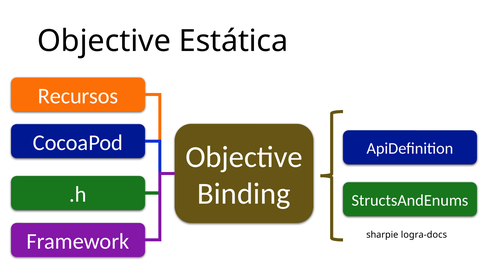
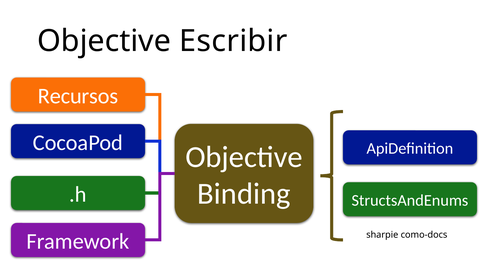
Estática: Estática -> Escribir (233, 41)
logra-docs: logra-docs -> como-docs (424, 234)
